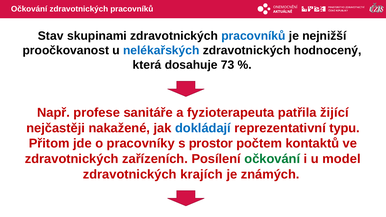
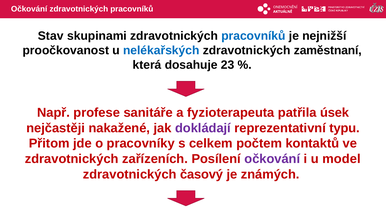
hodnocený: hodnocený -> zaměstnaní (328, 50)
73: 73 -> 23 (228, 65)
žijící: žijící -> úsek (335, 113)
dokládají colour: blue -> purple (203, 128)
prostor: prostor -> celkem (211, 144)
očkování colour: green -> purple (272, 159)
krajích: krajích -> časový (202, 174)
